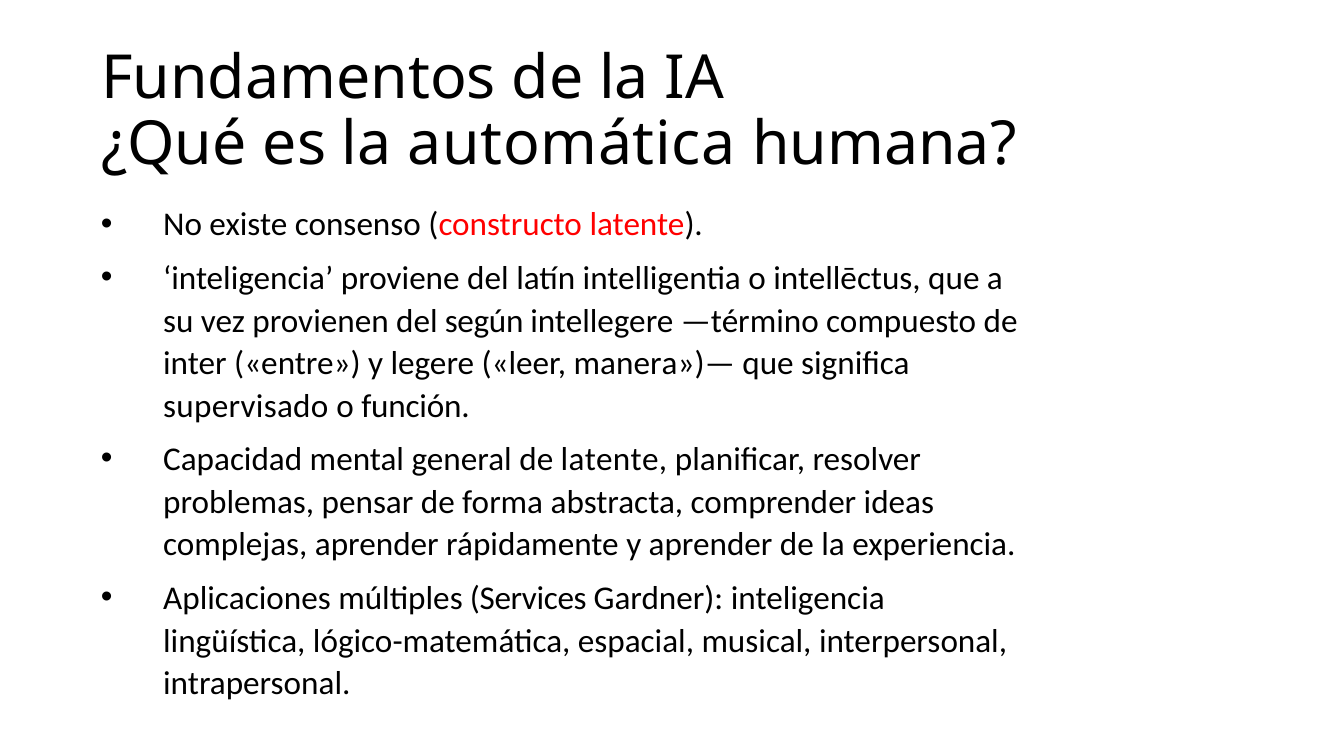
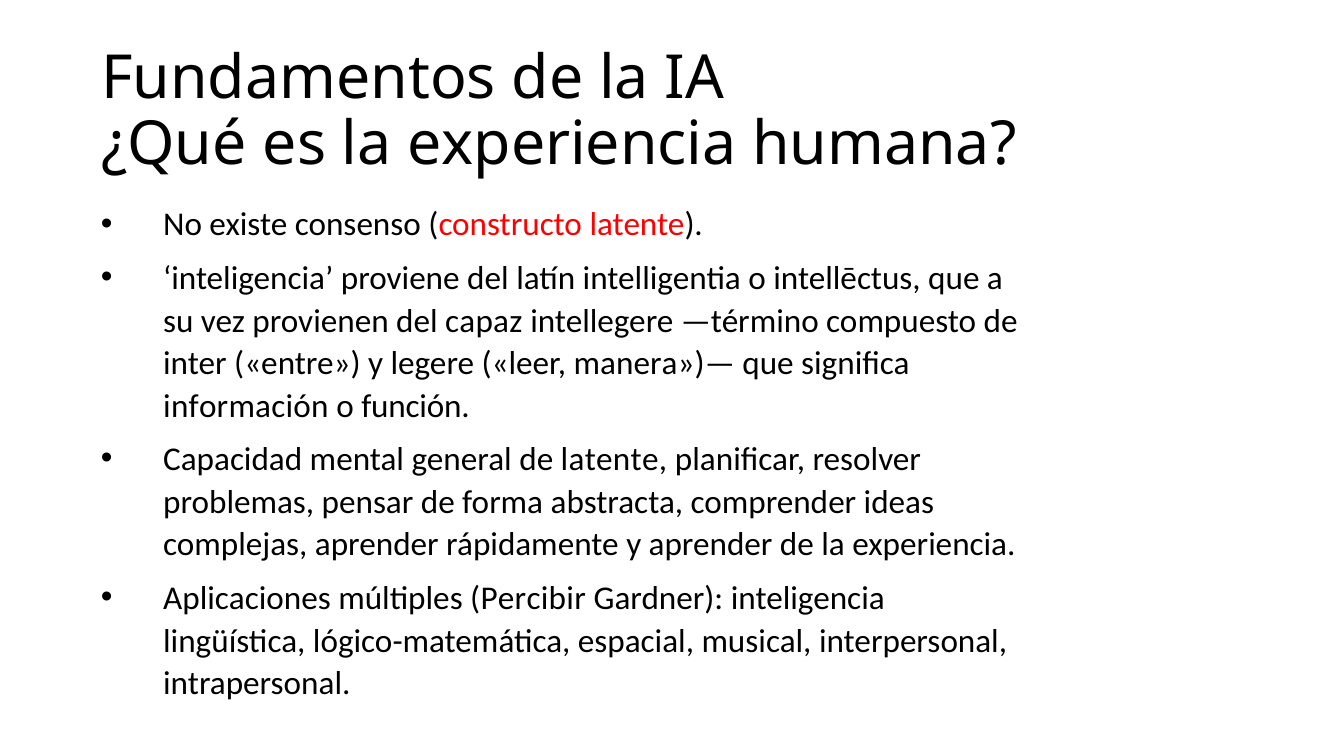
es la automática: automática -> experiencia (572, 144)
según: según -> capaz (484, 321)
supervisado: supervisado -> información (246, 407)
Services: Services -> Percibir (528, 599)
